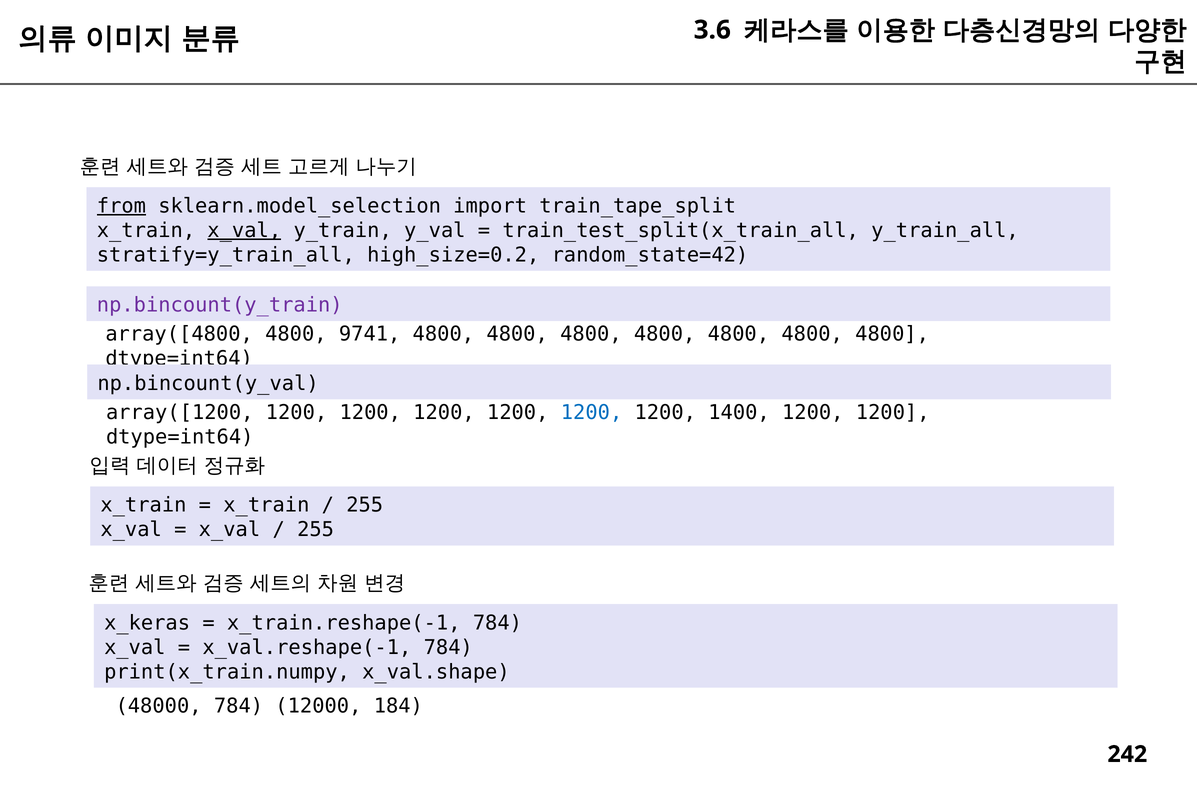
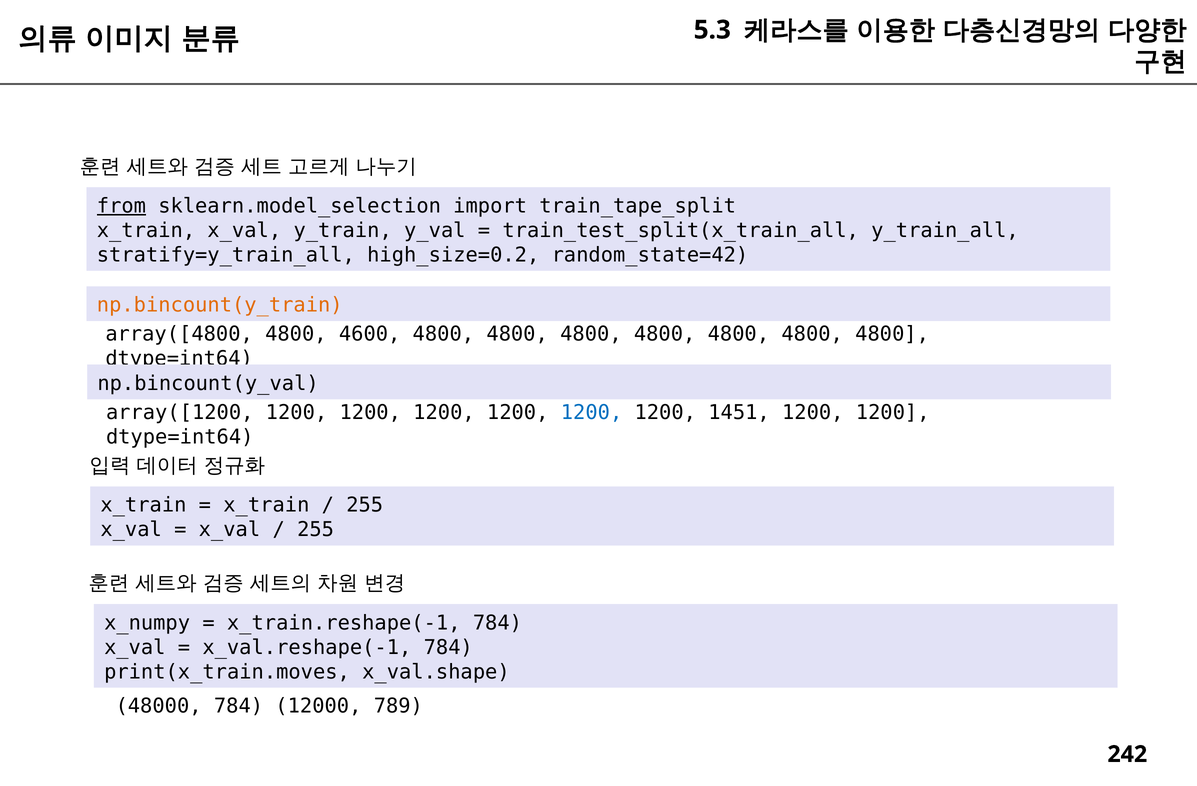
3.6: 3.6 -> 5.3 (712, 30)
x_val underline: present -> none (244, 231)
np.bincount(y_train colour: purple -> orange (220, 305)
9741: 9741 -> 4600 (370, 334)
1400: 1400 -> 1451 (739, 412)
x_keras: x_keras -> x_numpy (147, 623)
print(x_train.numpy: print(x_train.numpy -> print(x_train.moves (227, 672)
184: 184 -> 789 (398, 706)
